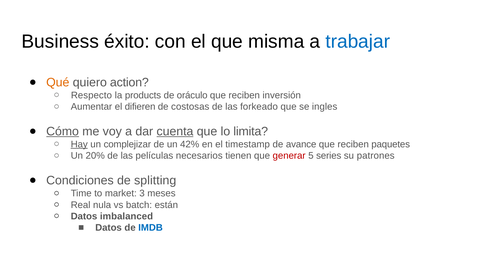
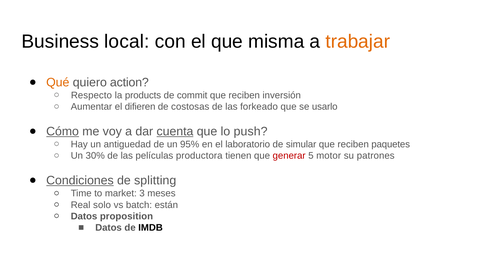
éxito: éxito -> local (127, 42)
trabajar colour: blue -> orange (358, 42)
oráculo: oráculo -> commit (192, 95)
ingles: ingles -> usarlo (325, 107)
limita: limita -> push (251, 132)
Hay underline: present -> none (79, 144)
complejizar: complejizar -> antiguedad (127, 144)
42%: 42% -> 95% (190, 144)
timestamp: timestamp -> laboratorio (248, 144)
avance: avance -> simular (301, 144)
20%: 20% -> 30% (95, 156)
necesarios: necesarios -> productora (199, 156)
series: series -> motor (329, 156)
Condiciones underline: none -> present (80, 181)
nula: nula -> solo (102, 205)
imbalanced: imbalanced -> proposition (126, 216)
IMDB colour: blue -> black (151, 228)
